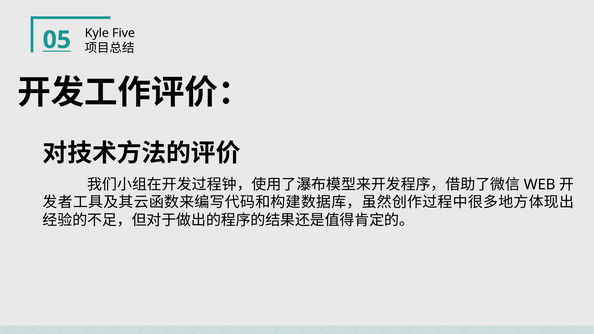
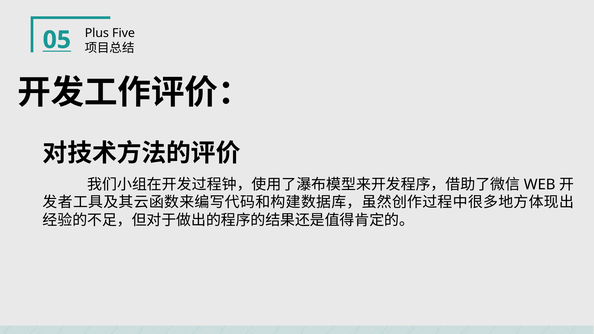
Kyle: Kyle -> Plus (97, 33)
